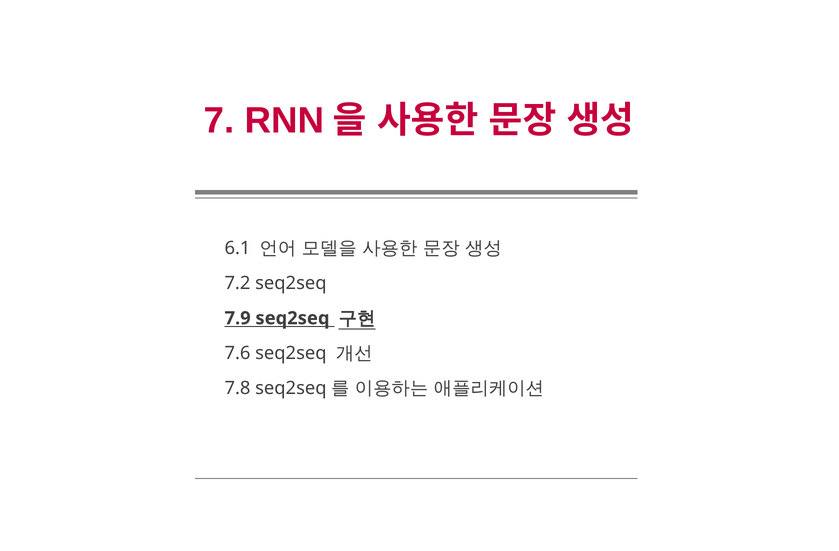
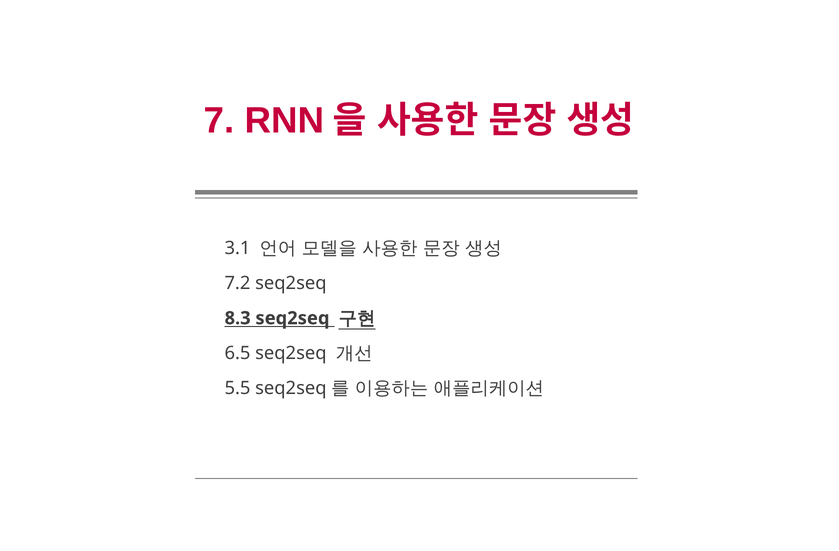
6.1: 6.1 -> 3.1 (238, 248)
7.9: 7.9 -> 8.3 (238, 318)
7.6: 7.6 -> 6.5 (238, 353)
7.8: 7.8 -> 5.5 (238, 388)
